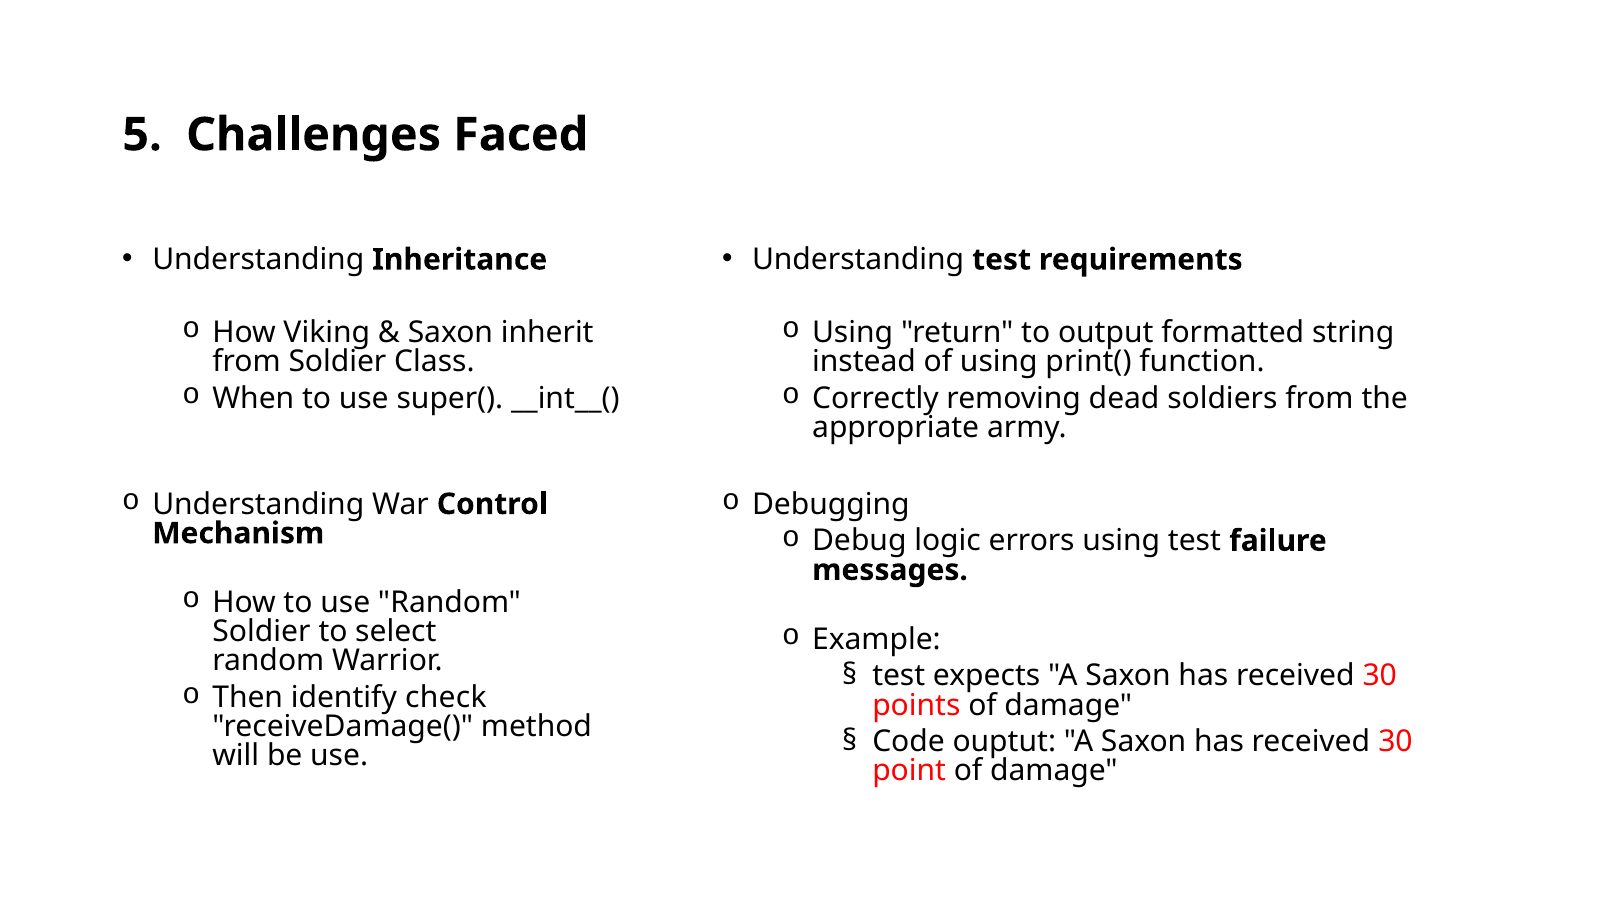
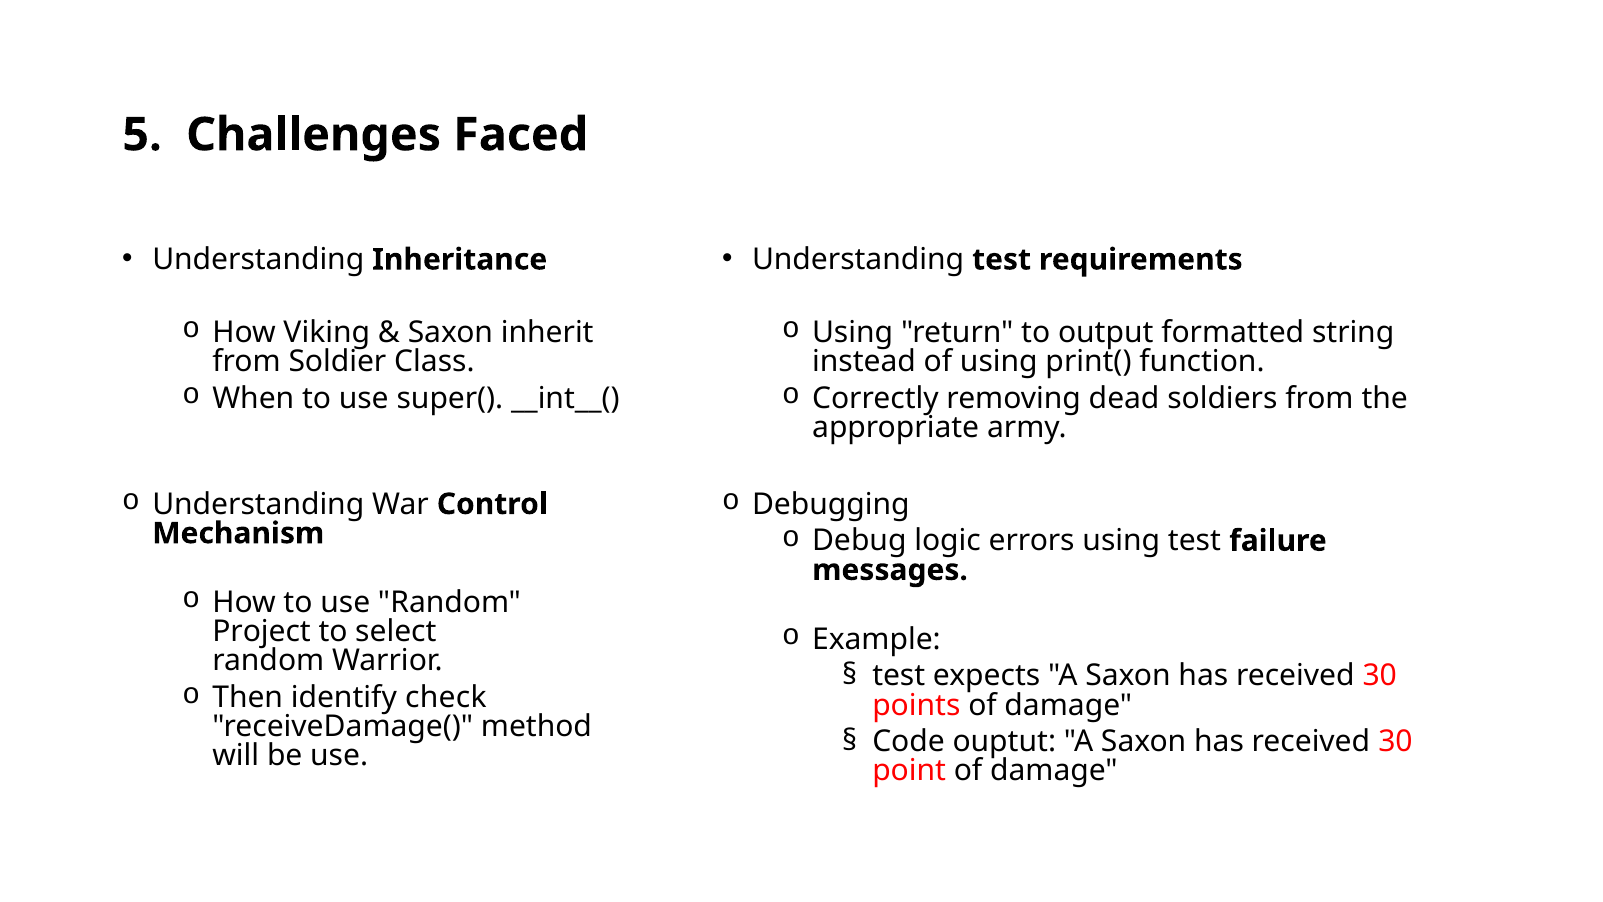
Soldier: Soldier -> Project (262, 631)
